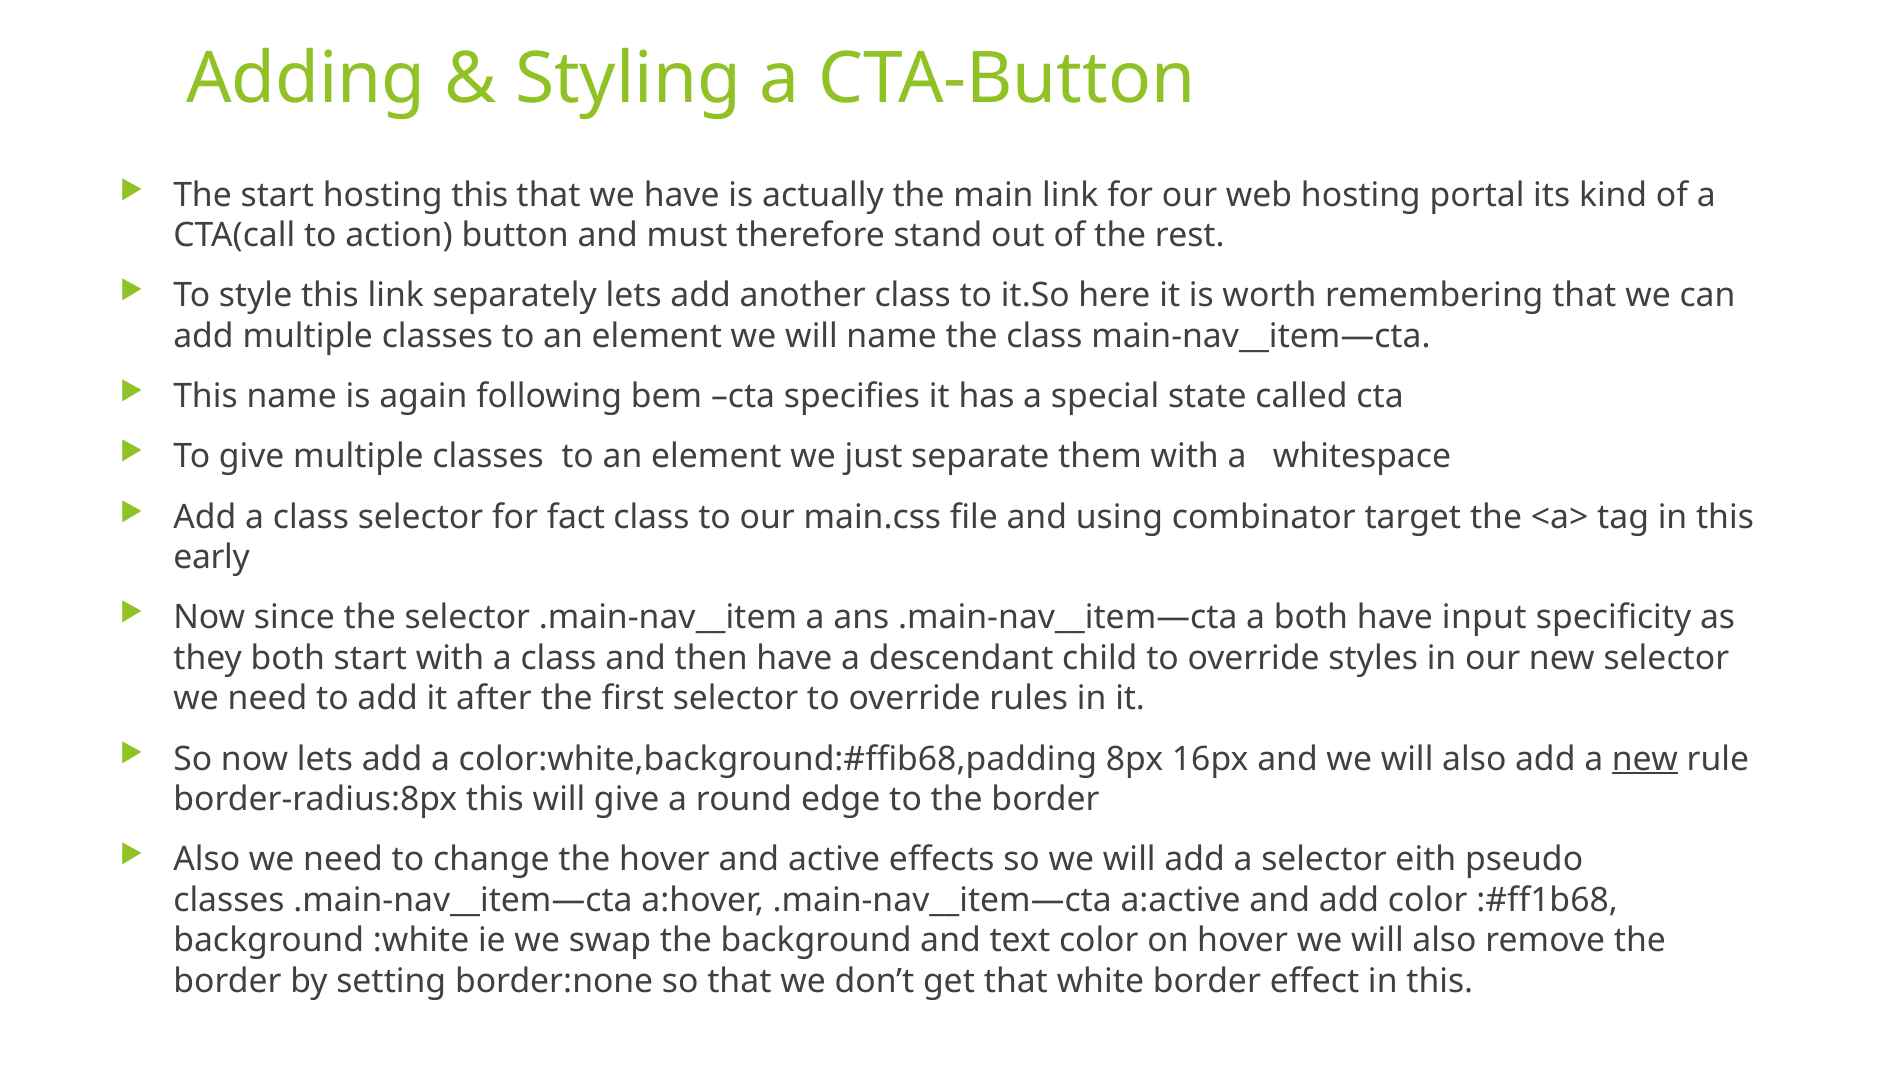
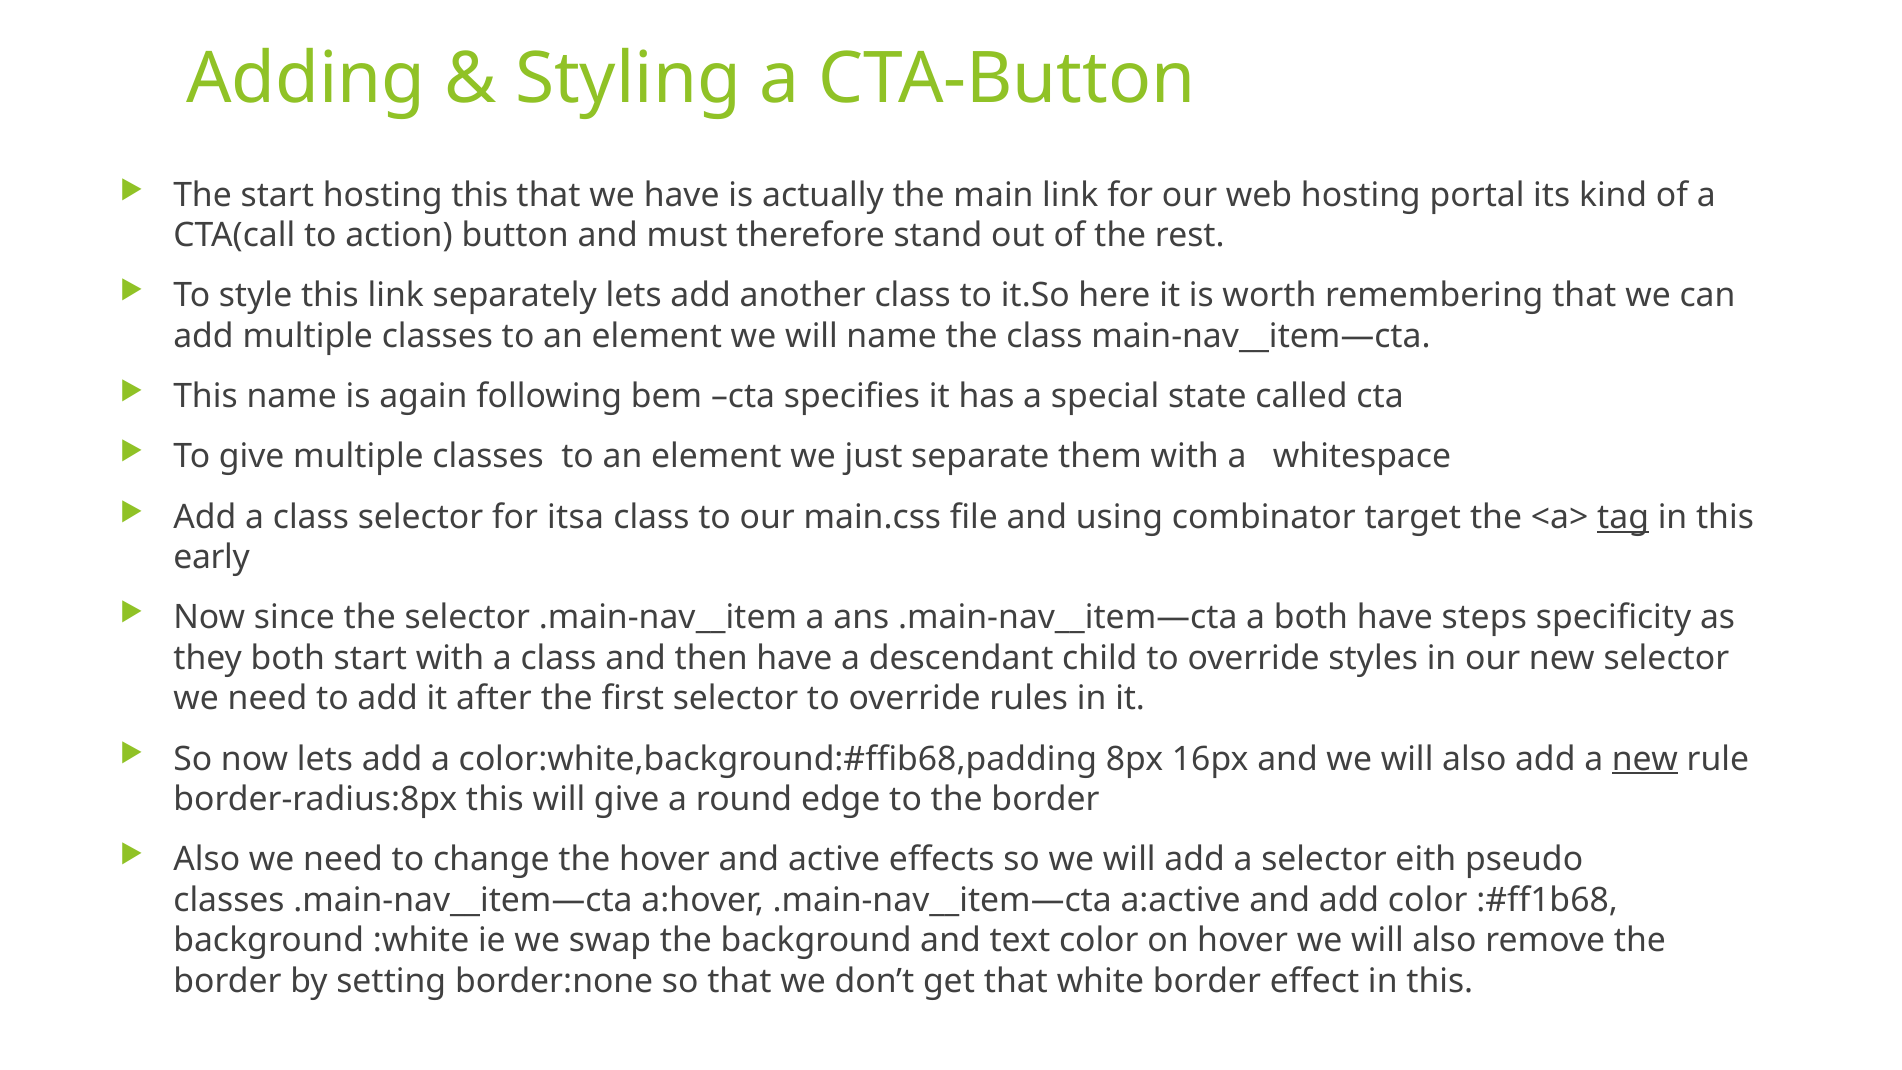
fact: fact -> itsa (576, 517)
tag underline: none -> present (1623, 517)
input: input -> steps (1484, 618)
